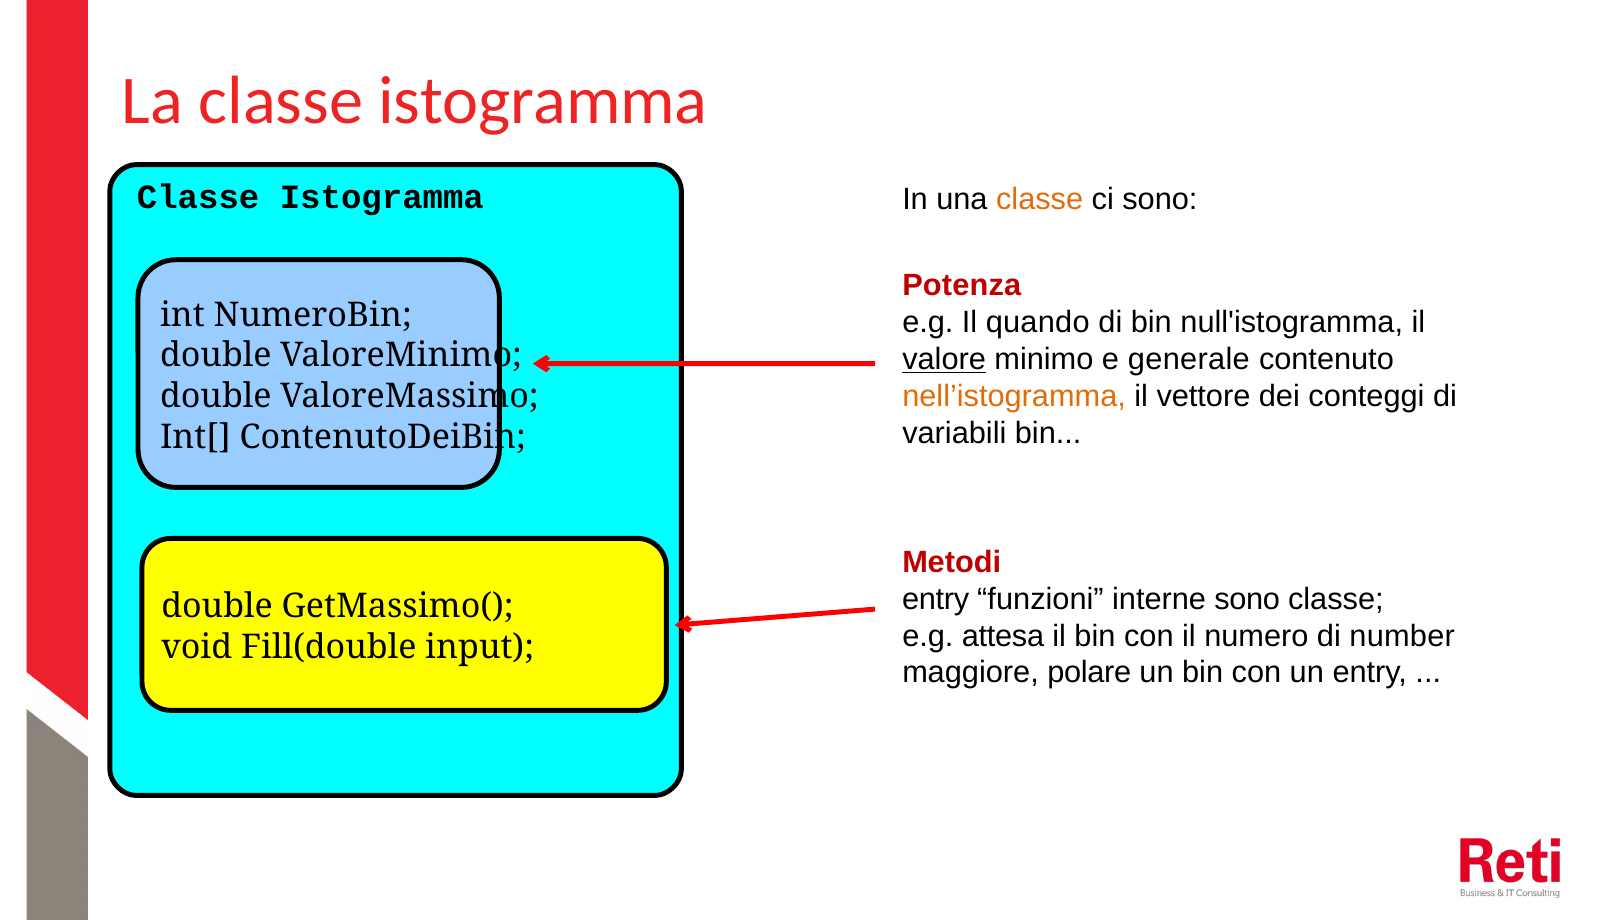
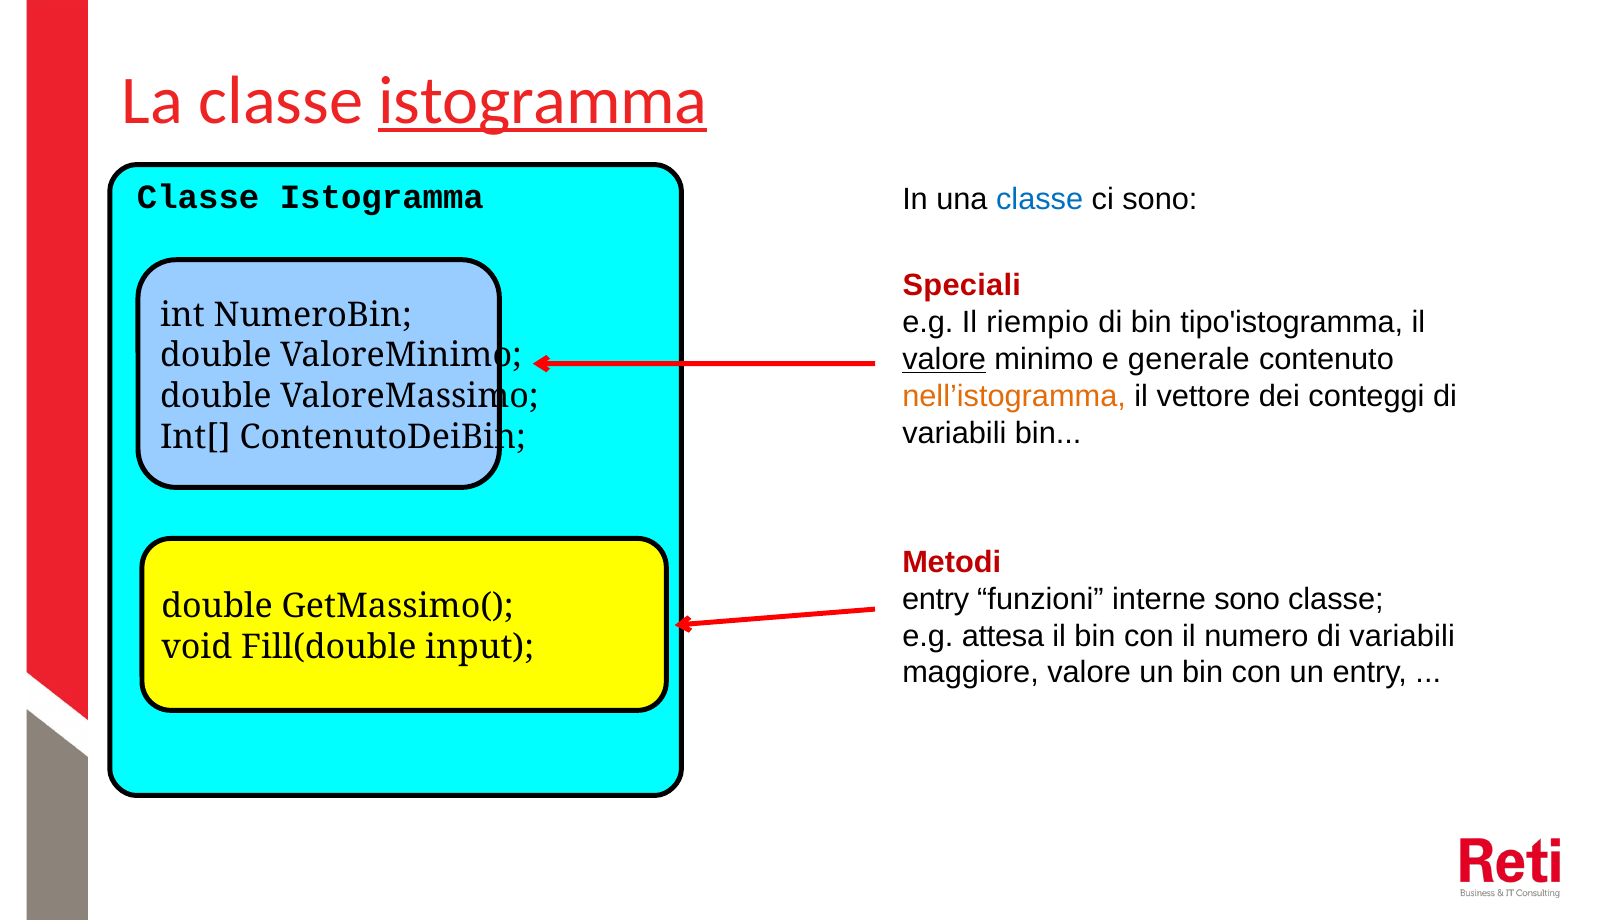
istogramma underline: none -> present (543, 101)
classe colour: orange -> blue (1040, 199)
Potenza: Potenza -> Speciali (962, 285)
quando: quando -> riempio (1038, 322)
null'istogramma: null'istogramma -> tipo'istogramma (1292, 322)
numero di number: number -> variabili (1402, 636)
maggiore polare: polare -> valore (1089, 673)
